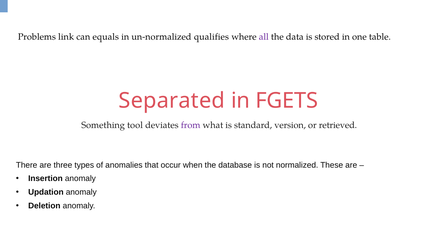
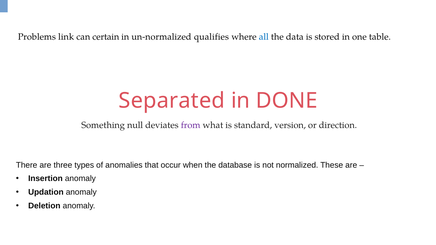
equals: equals -> certain (106, 37)
all colour: purple -> blue (264, 37)
FGETS: FGETS -> DONE (287, 101)
tool: tool -> null (135, 125)
retrieved: retrieved -> direction (338, 125)
